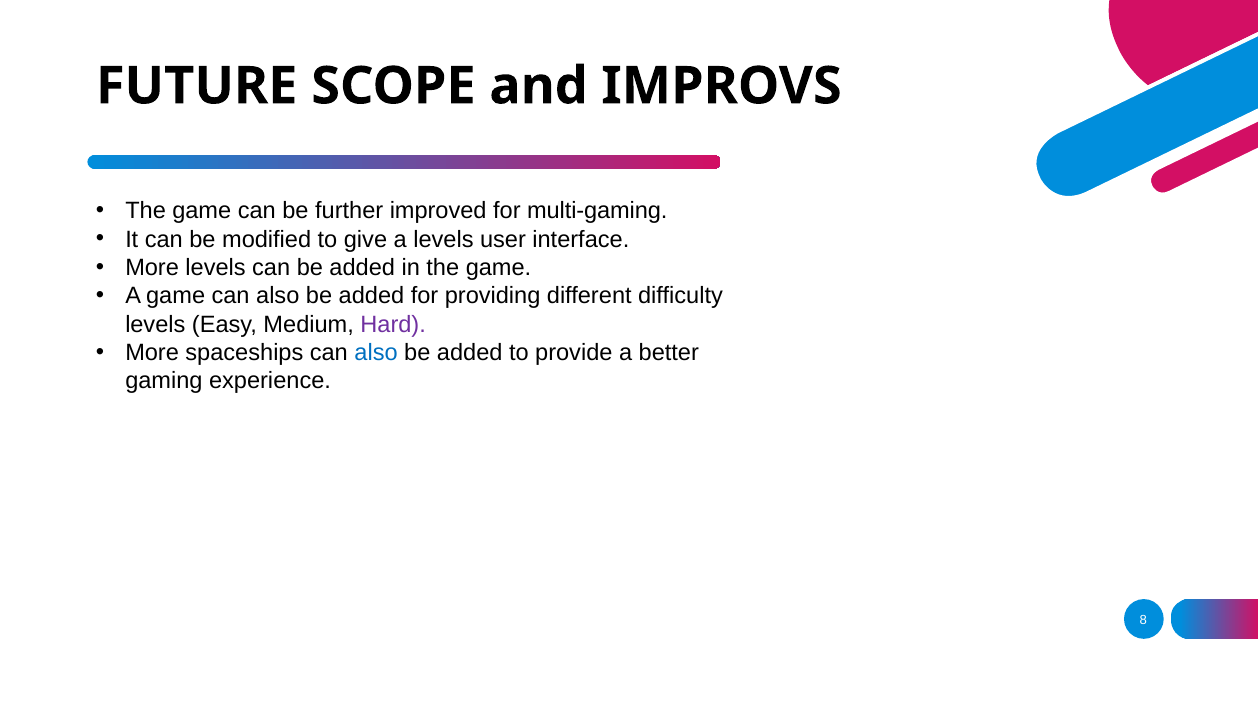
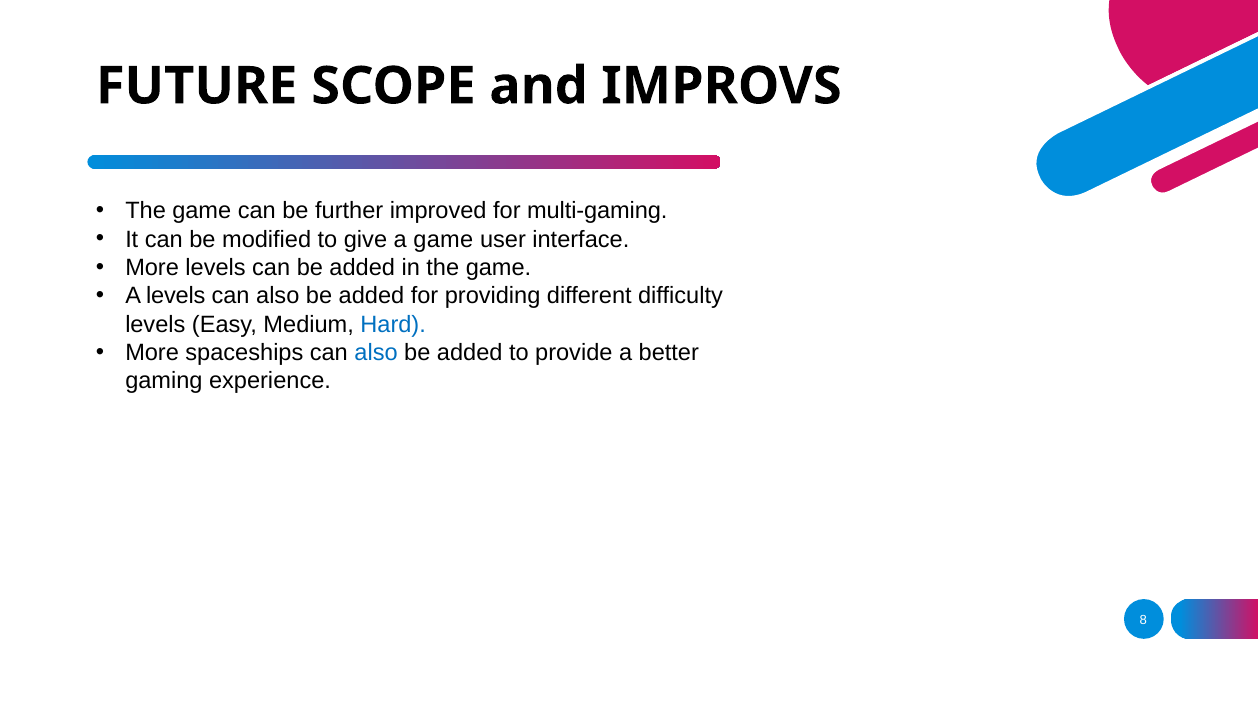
a levels: levels -> game (443, 239)
A game: game -> levels (176, 296)
Hard colour: purple -> blue (393, 324)
